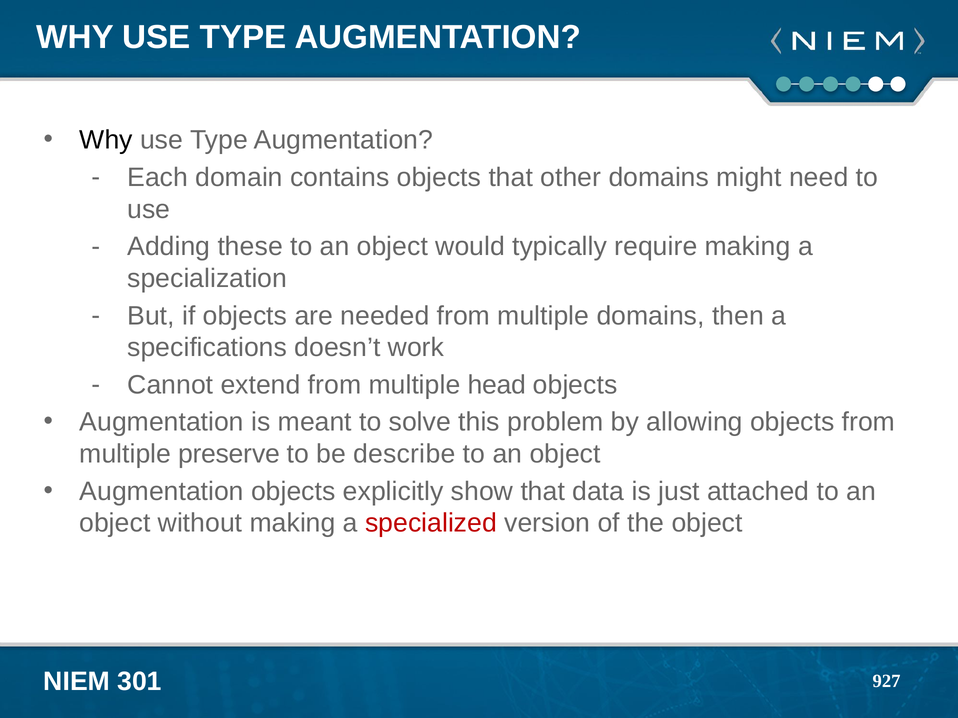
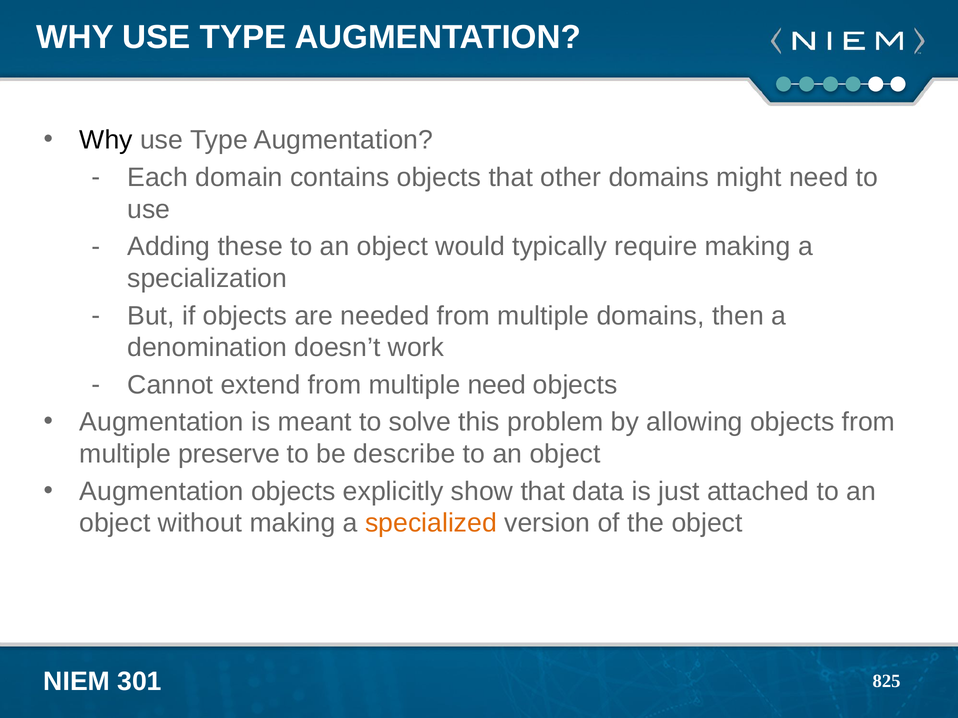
specifications: specifications -> denomination (207, 348)
multiple head: head -> need (497, 385)
specialized colour: red -> orange (431, 524)
927: 927 -> 825 (887, 682)
